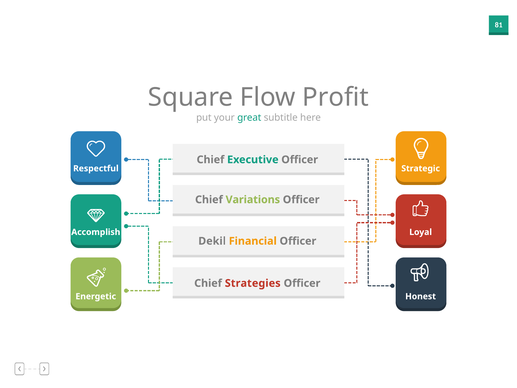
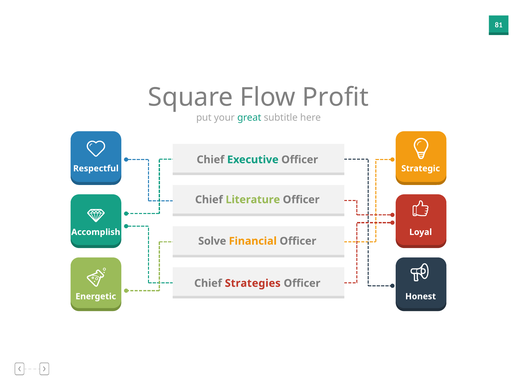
Variations: Variations -> Literature (253, 200)
Dekil: Dekil -> Solve (212, 241)
